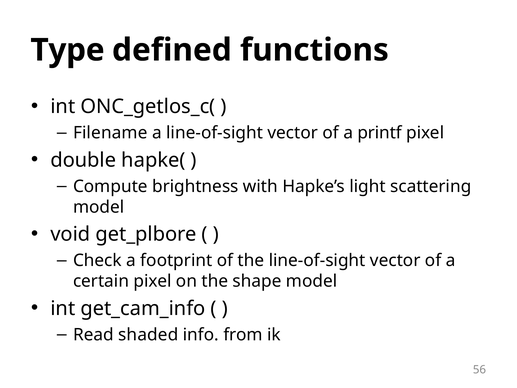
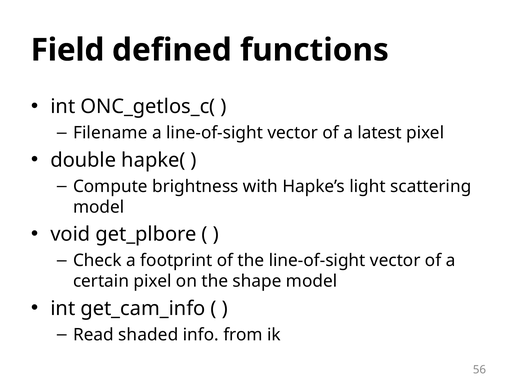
Type: Type -> Field (68, 50)
printf: printf -> latest (380, 133)
